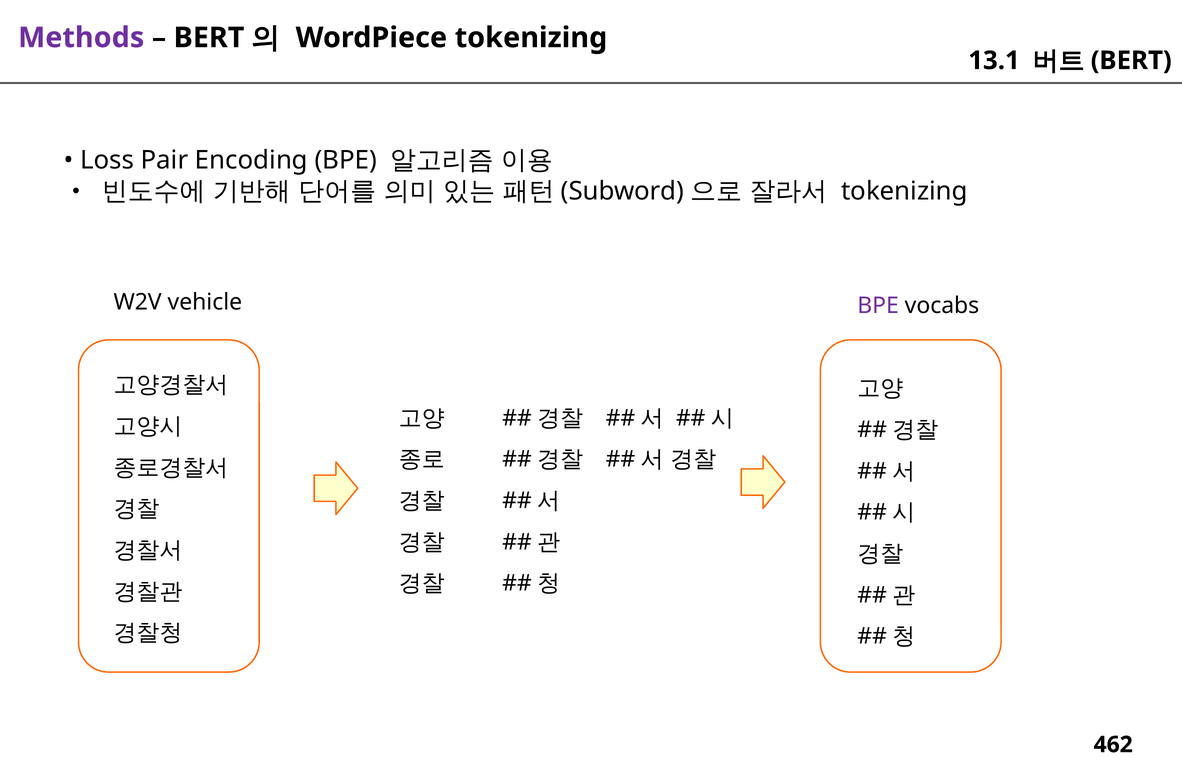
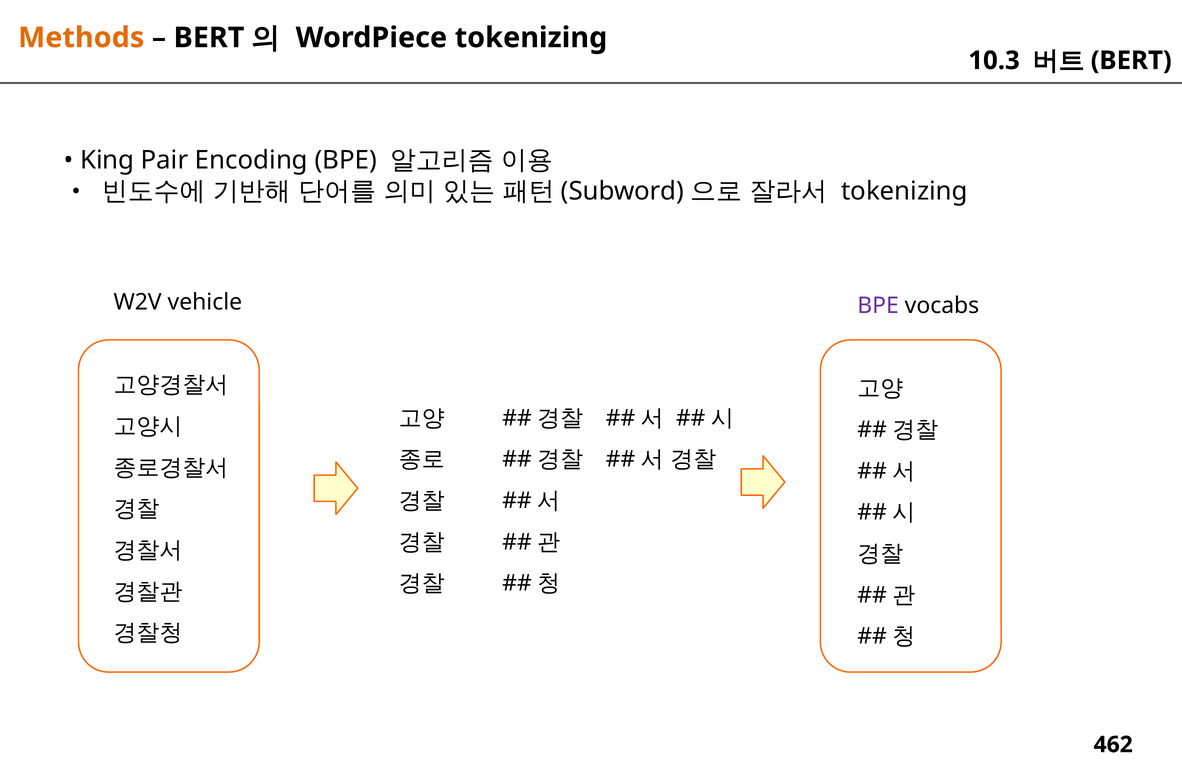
Methods colour: purple -> orange (81, 38)
13.1: 13.1 -> 10.3 (994, 61)
Loss: Loss -> King (107, 160)
